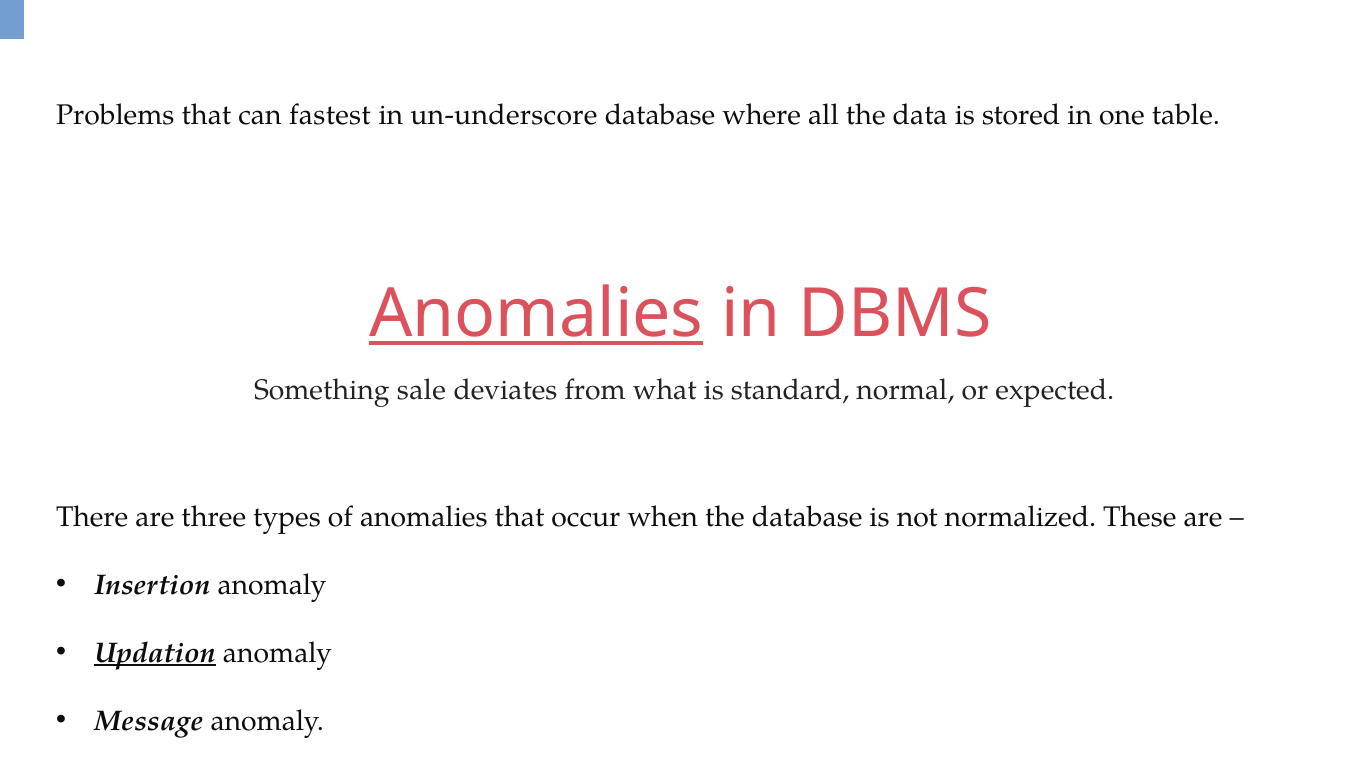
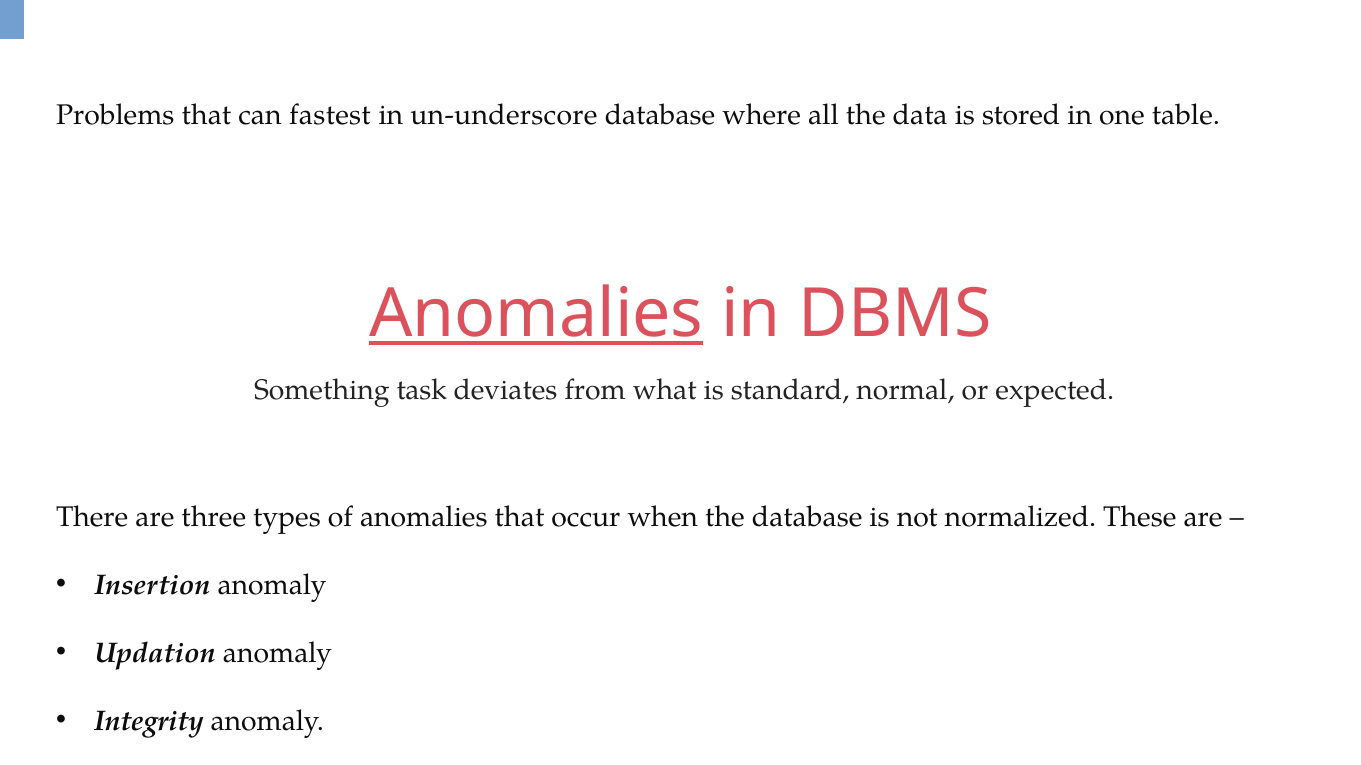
sale: sale -> task (422, 391)
Updation underline: present -> none (155, 654)
Message: Message -> Integrity (149, 722)
